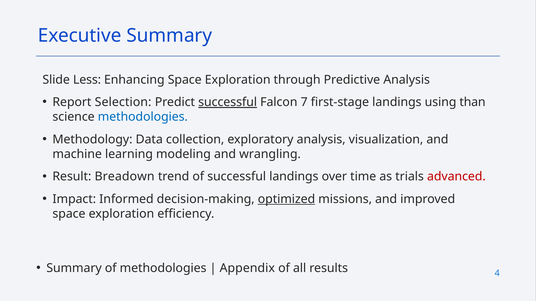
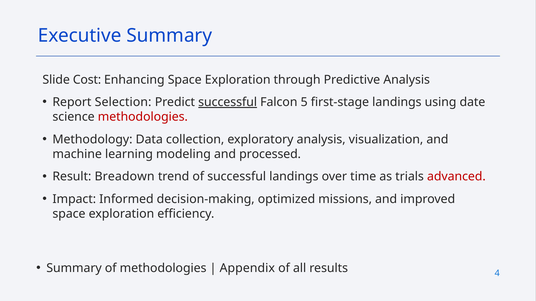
Less: Less -> Cost (87, 80)
7: 7 -> 5 (304, 102)
than: than -> date (472, 102)
methodologies colour: blue -> red (143, 117)
wrangling: wrangling -> processed (270, 154)
optimized underline: present -> none (286, 199)
